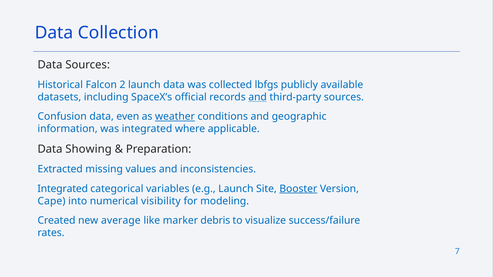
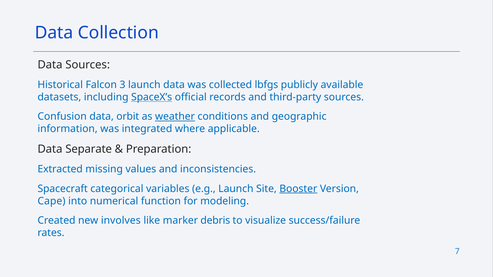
2: 2 -> 3 (122, 85)
SpaceX’s underline: none -> present (152, 97)
and underline: present -> none (258, 97)
even: even -> orbit (128, 117)
Showing: Showing -> Separate (89, 149)
Integrated: Integrated -> Spacecraft (63, 189)
visibility: visibility -> function (161, 201)
average: average -> involves (121, 221)
